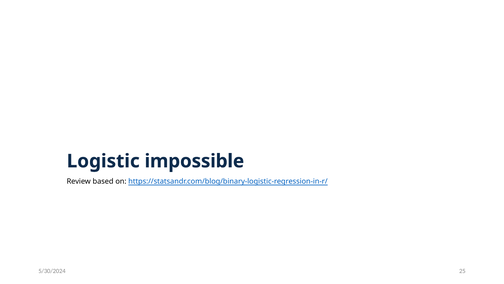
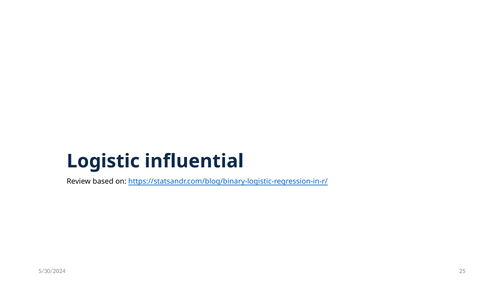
impossible: impossible -> influential (194, 161)
